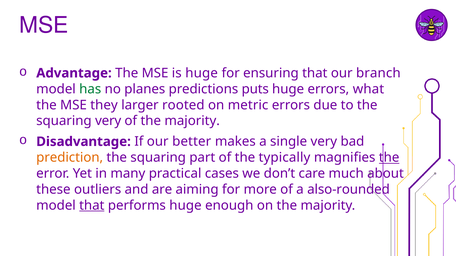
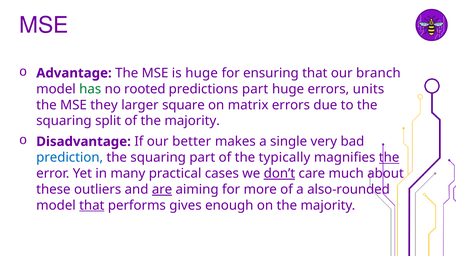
planes: planes -> rooted (145, 89)
predictions puts: puts -> part (255, 89)
what: what -> units (368, 89)
rooted: rooted -> square (183, 105)
metric: metric -> matrix (248, 105)
squaring very: very -> split (108, 121)
prediction colour: orange -> blue (70, 158)
don’t underline: none -> present (279, 174)
are underline: none -> present (162, 190)
performs huge: huge -> gives (185, 206)
